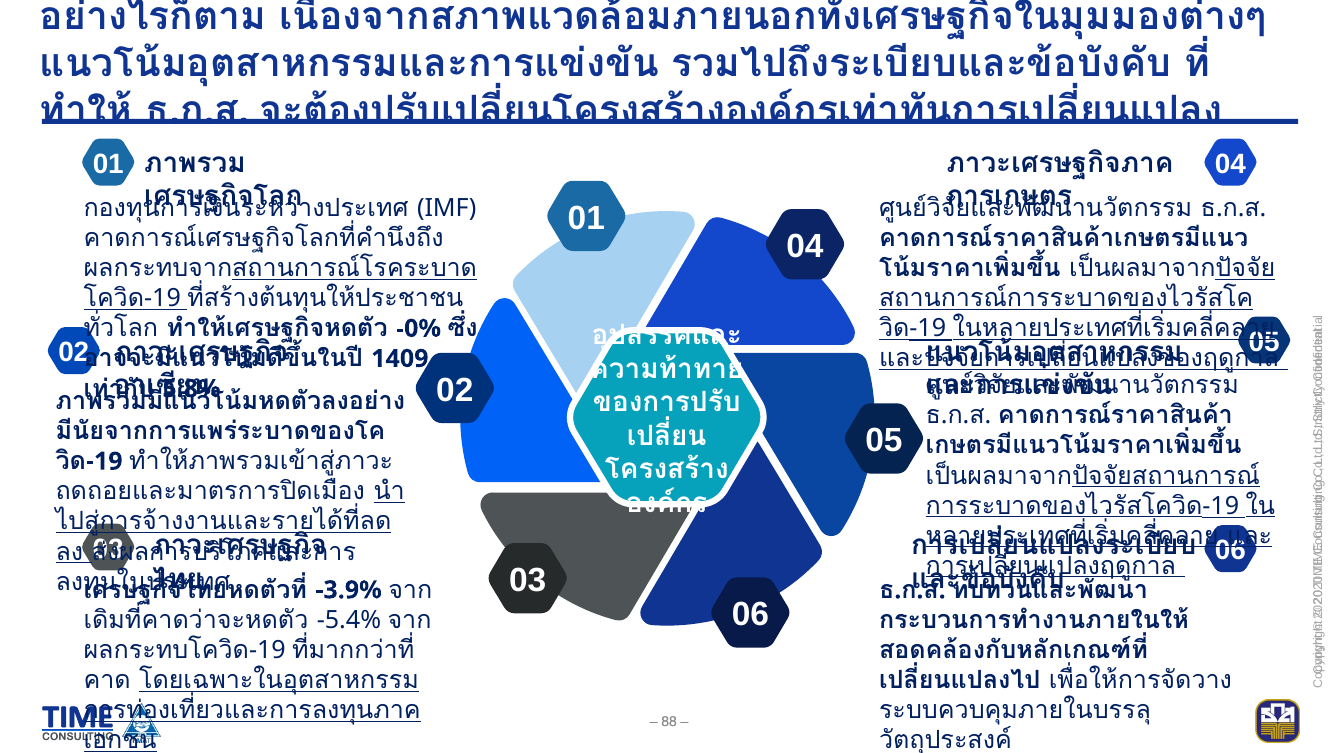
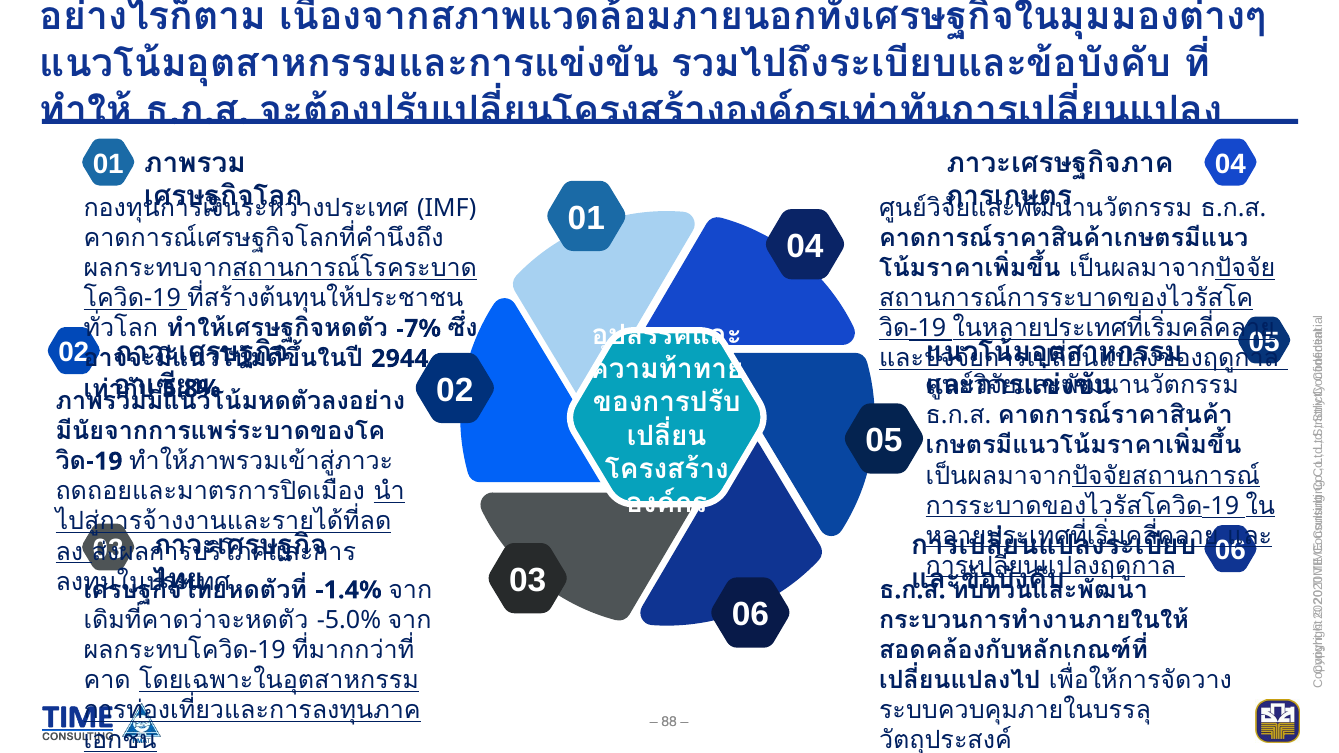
-0%: -0% -> -7% (419, 329)
1409: 1409 -> 2944 (400, 359)
-3.9%: -3.9% -> -1.4% (349, 590)
-5.4%: -5.4% -> -5.0% (349, 620)
